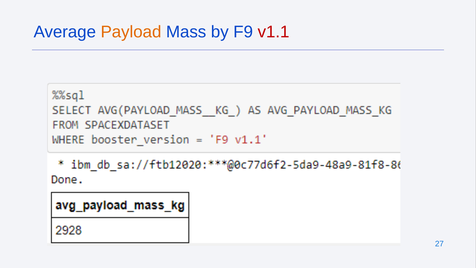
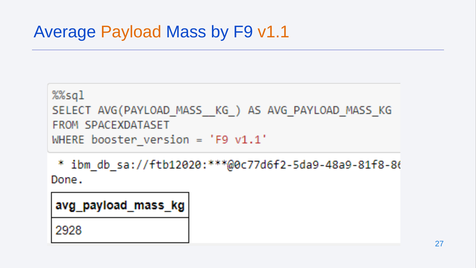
v1.1 colour: red -> orange (274, 32)
